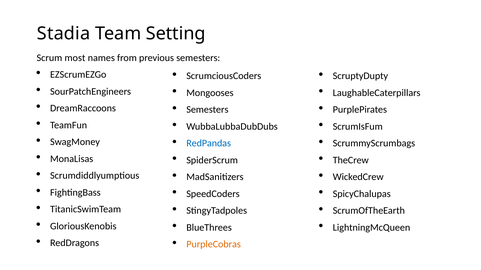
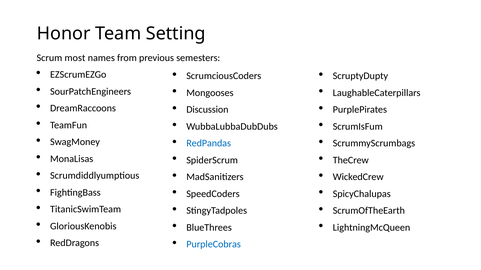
Stadia: Stadia -> Honor (64, 34)
Semesters: Semesters -> Discussion (207, 110)
PurpleCobras colour: orange -> blue (214, 245)
